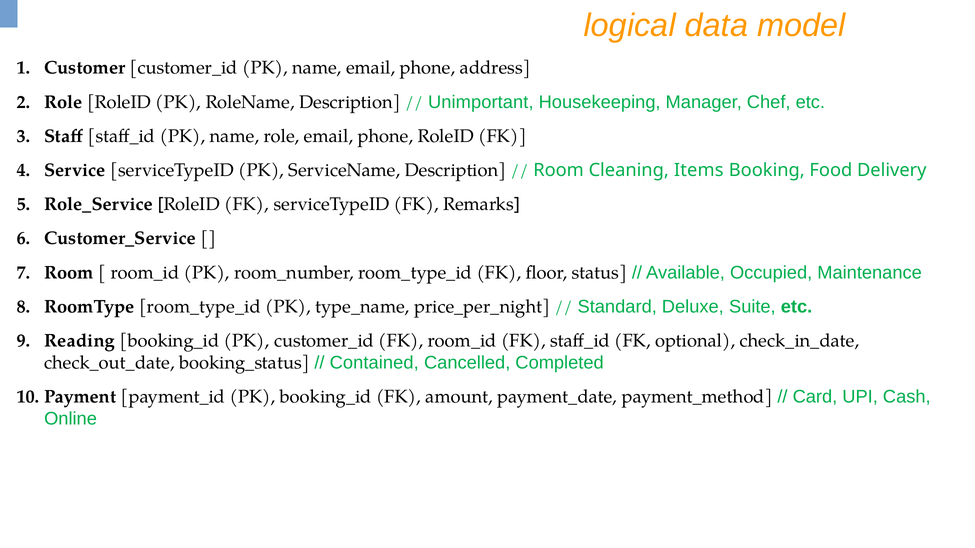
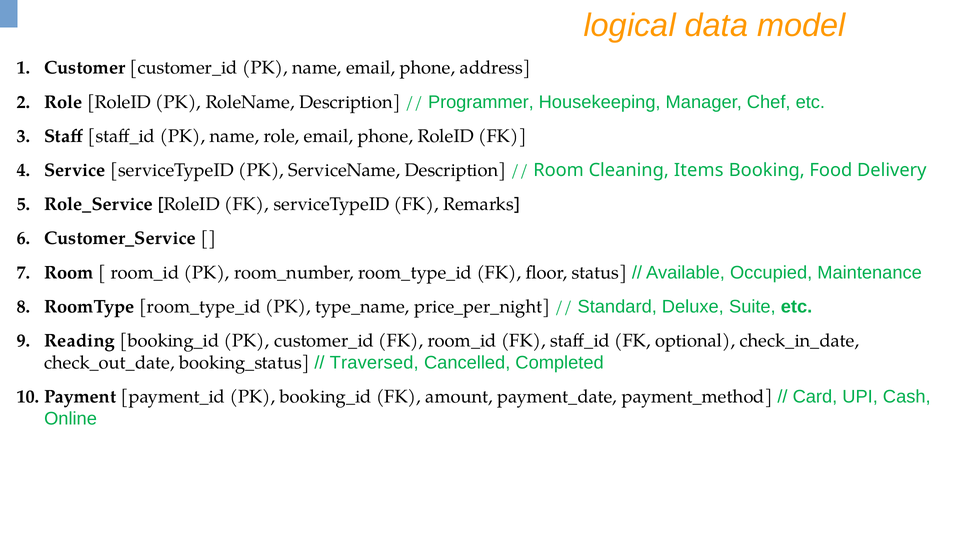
Unimportant: Unimportant -> Programmer (481, 102)
Contained: Contained -> Traversed (374, 363)
